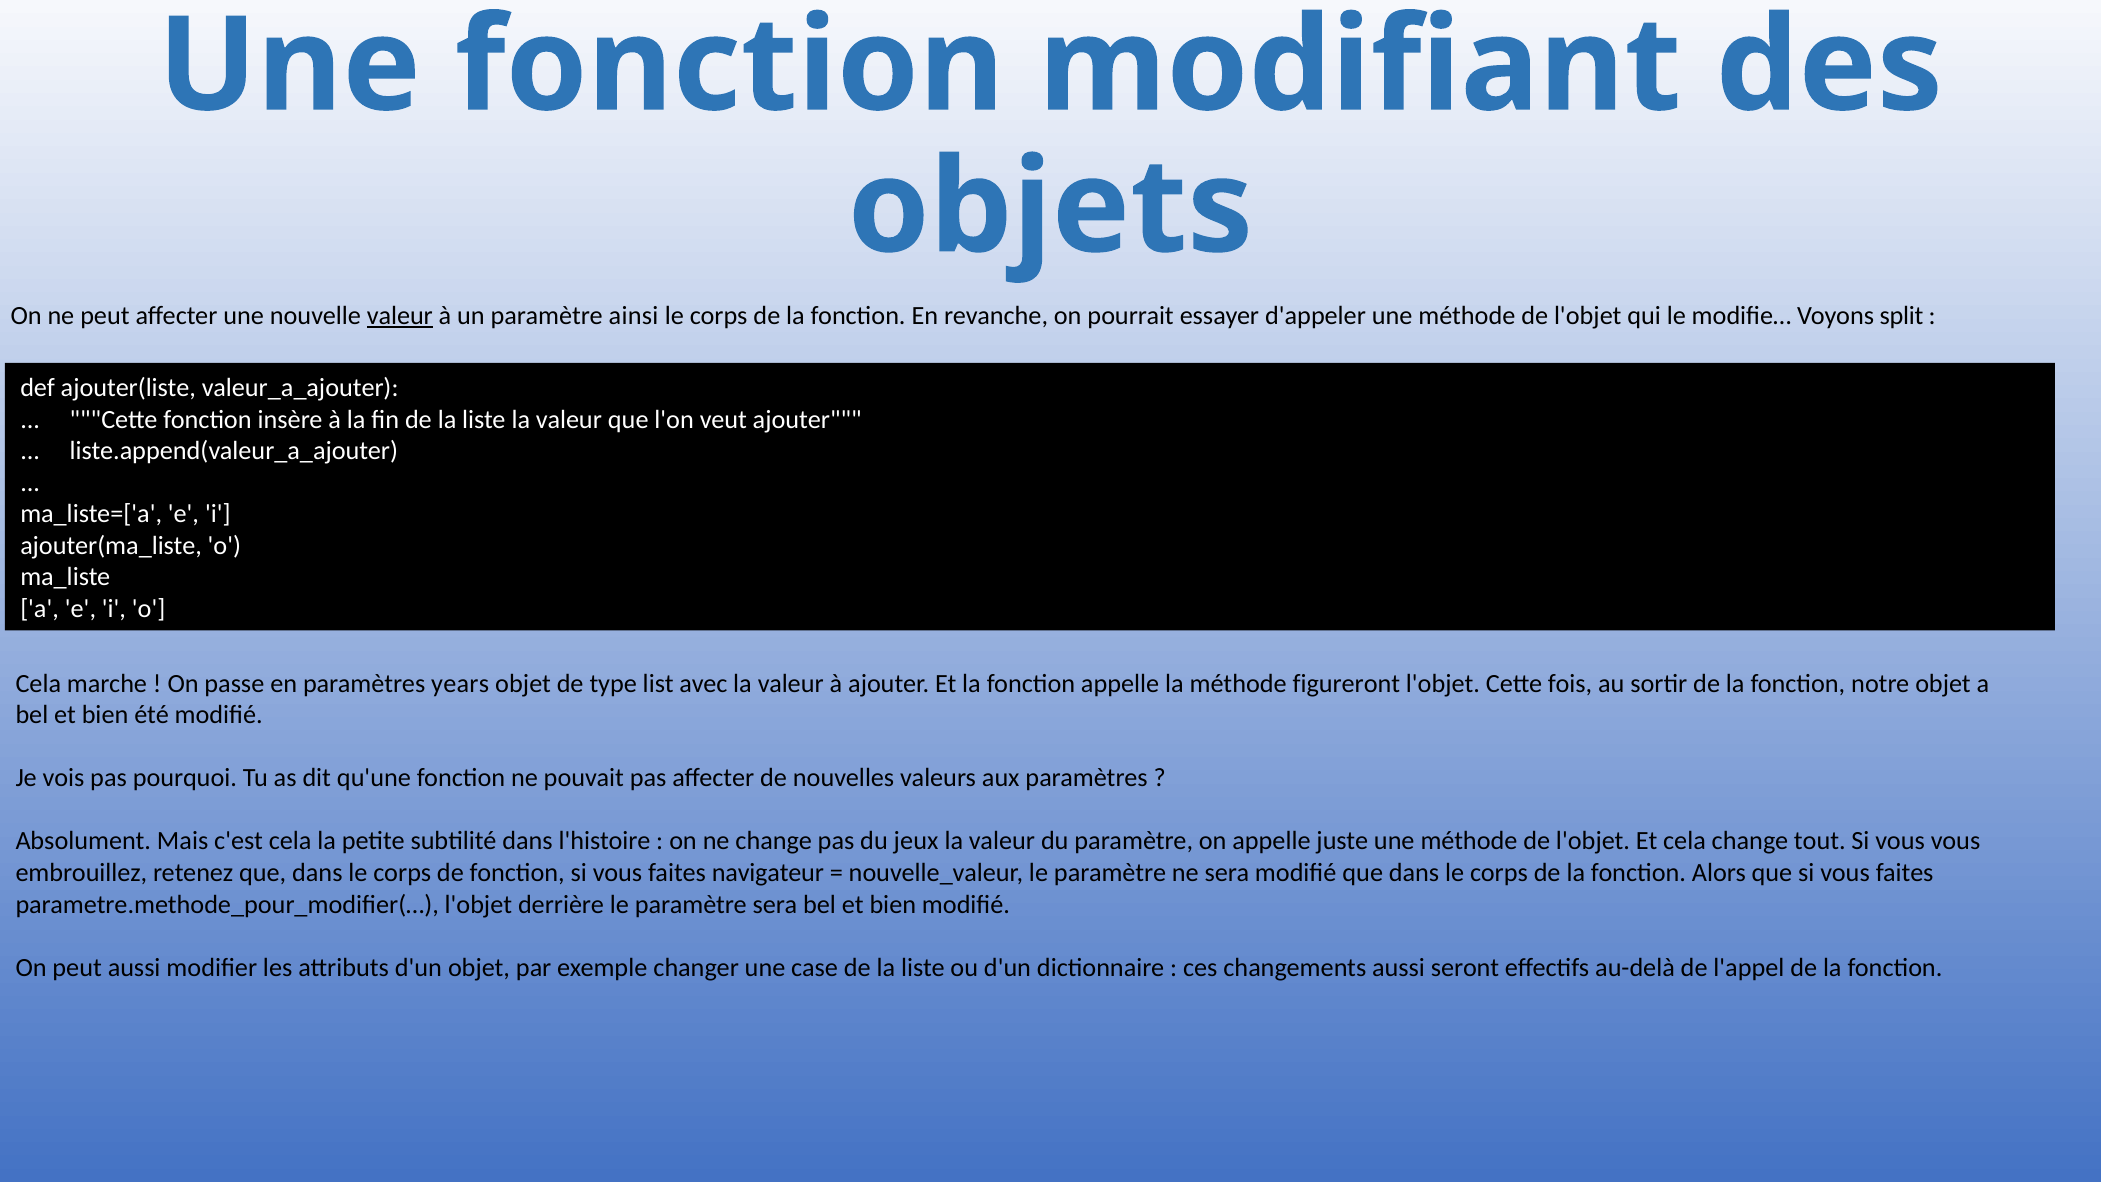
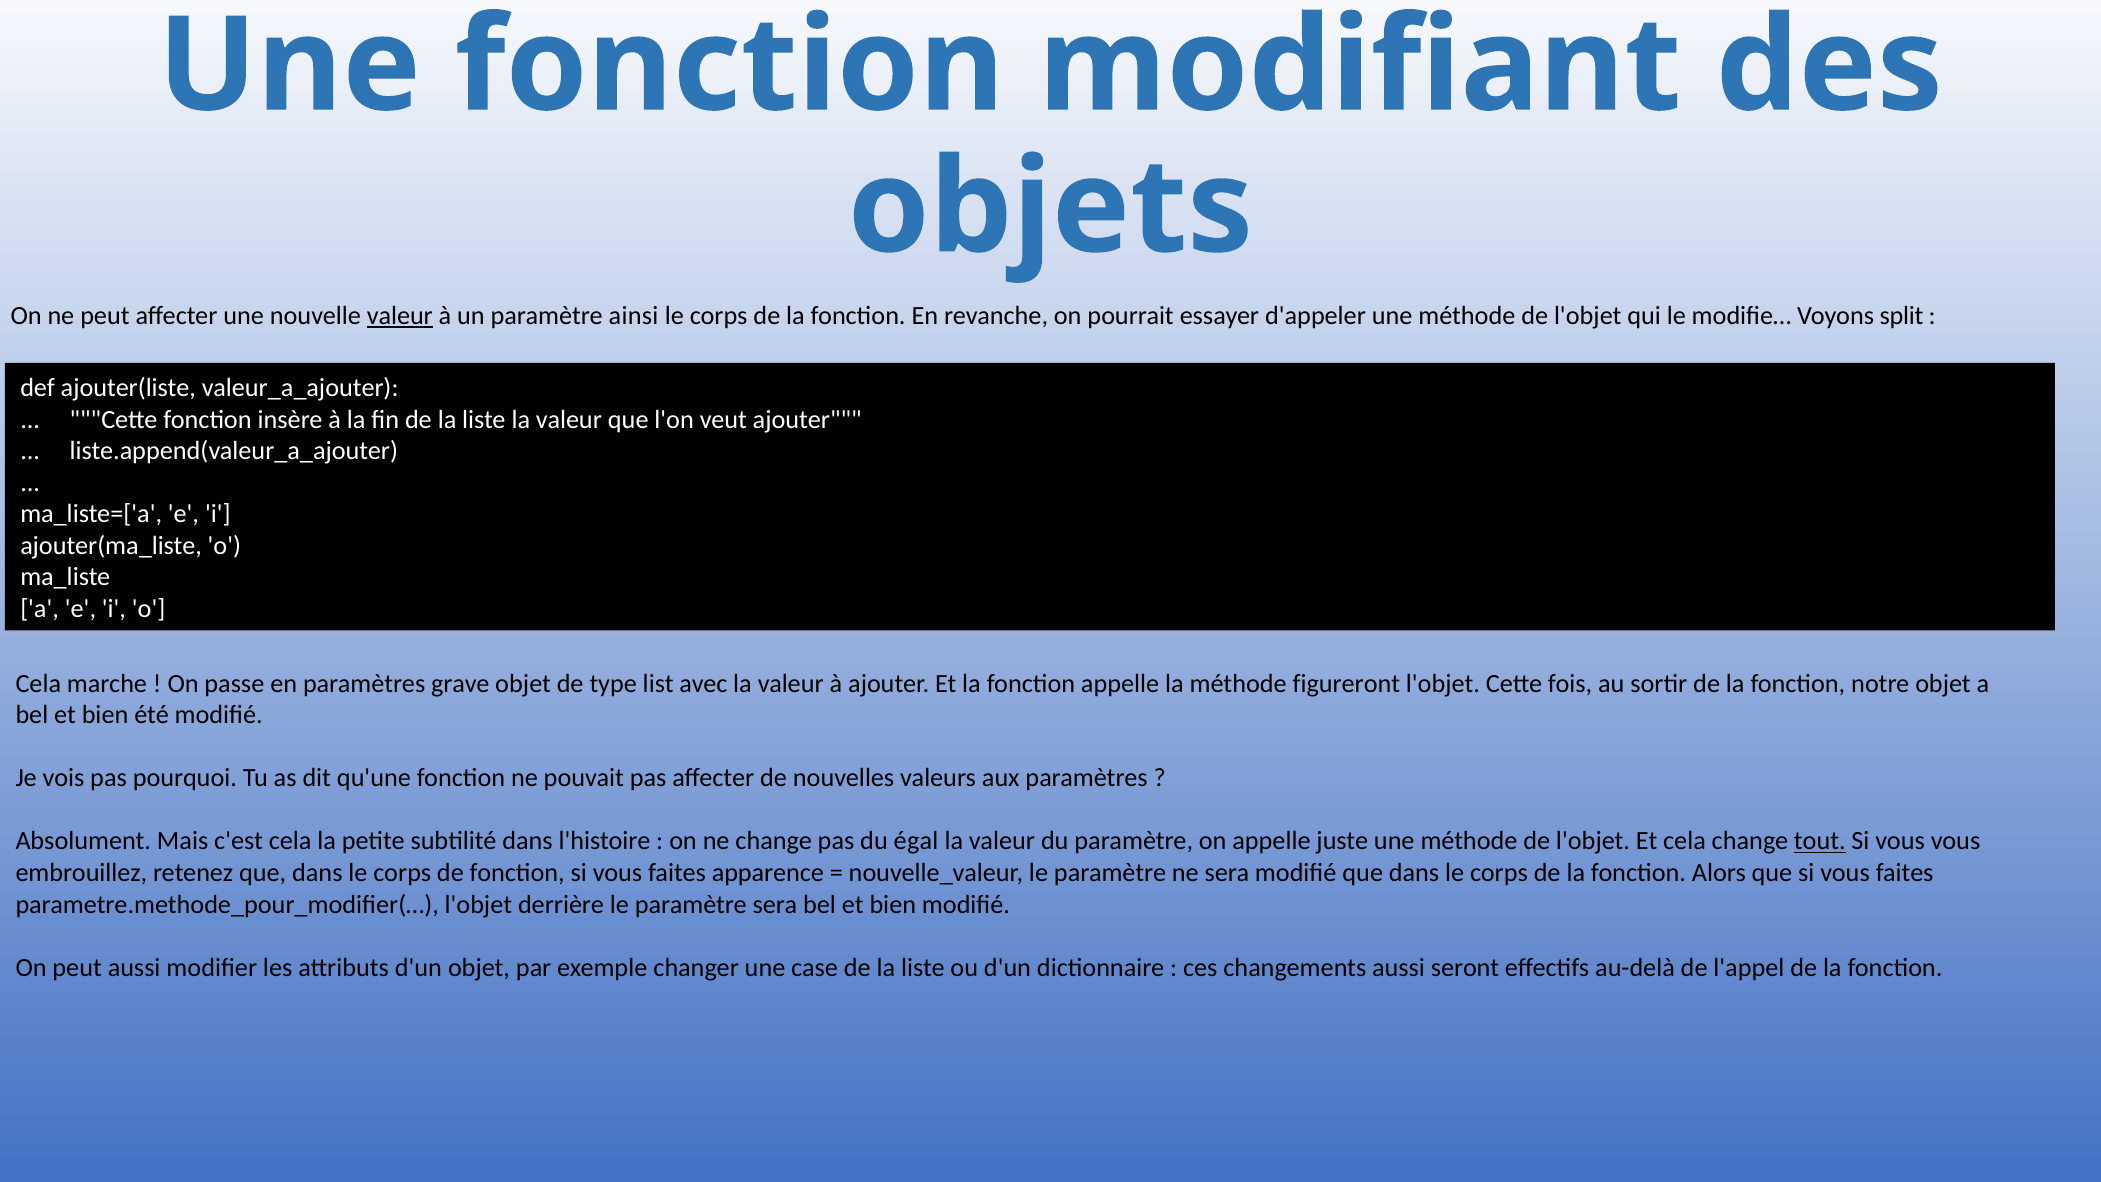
years: years -> grave (460, 684)
jeux: jeux -> égal (916, 841)
tout underline: none -> present (1820, 841)
navigateur: navigateur -> apparence (768, 873)
